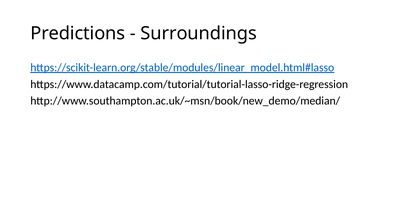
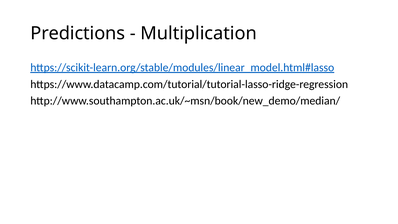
Surroundings: Surroundings -> Multiplication (199, 33)
